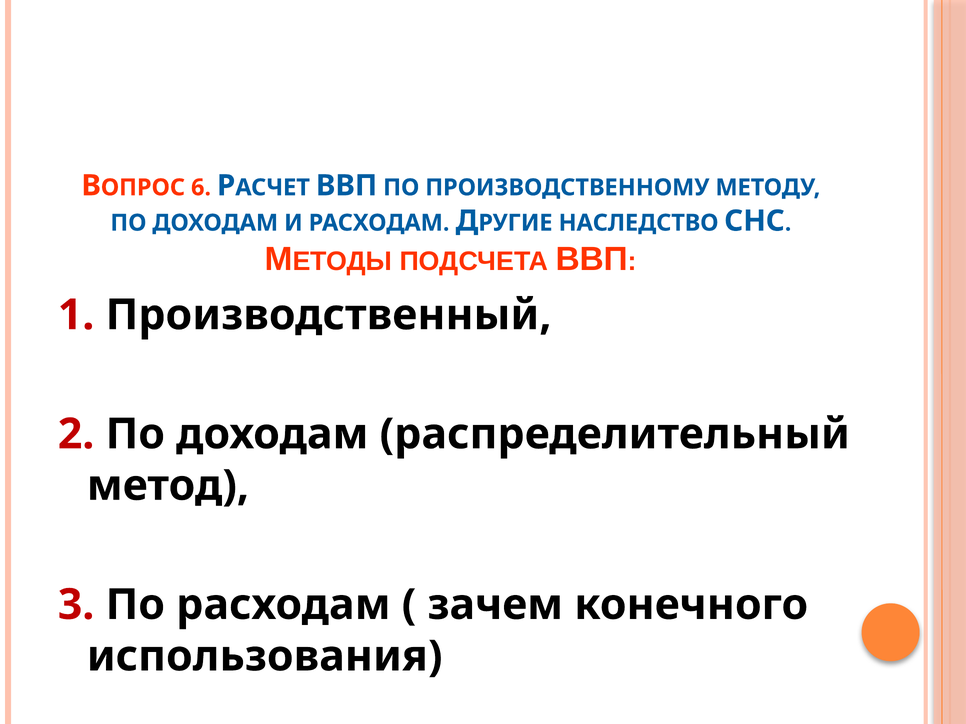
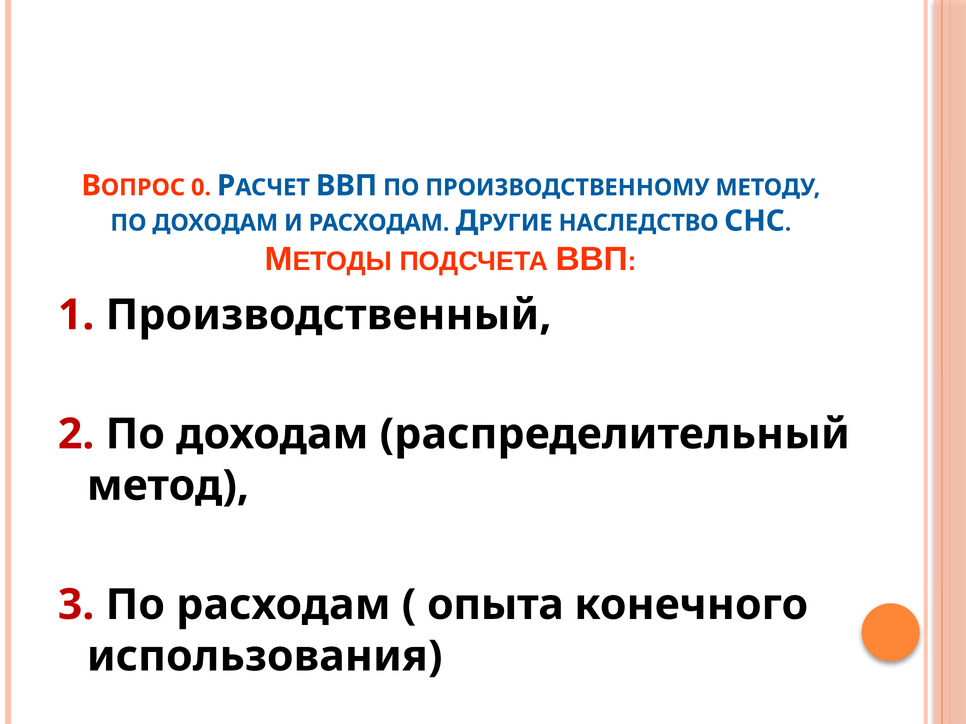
6: 6 -> 0 (201, 188)
зачем: зачем -> опыта (495, 605)
